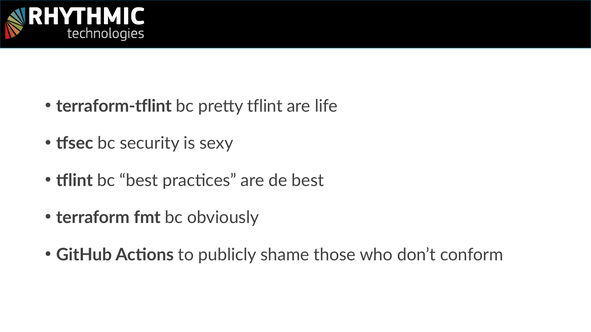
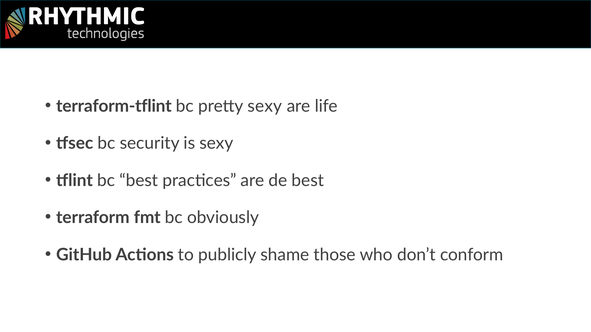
pretty tflint: tflint -> sexy (265, 106)
